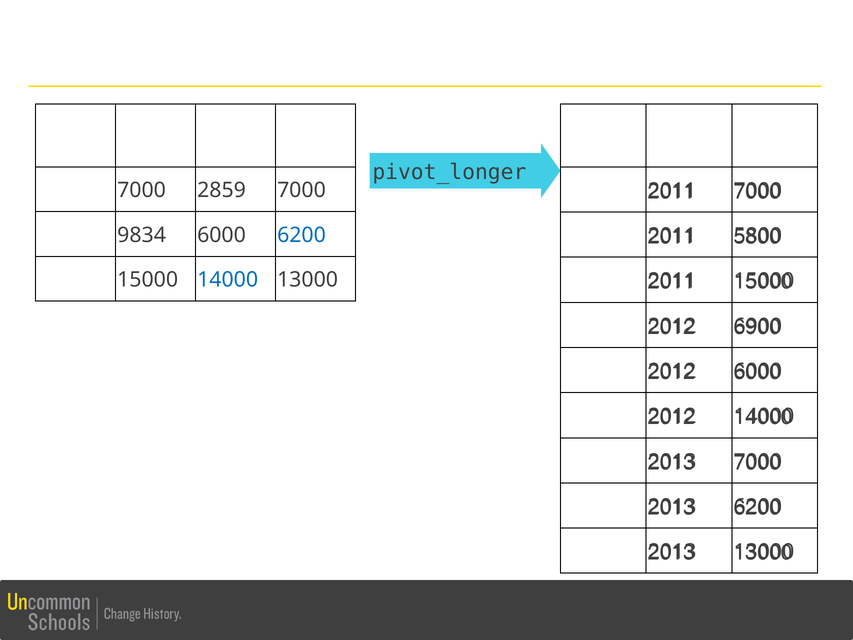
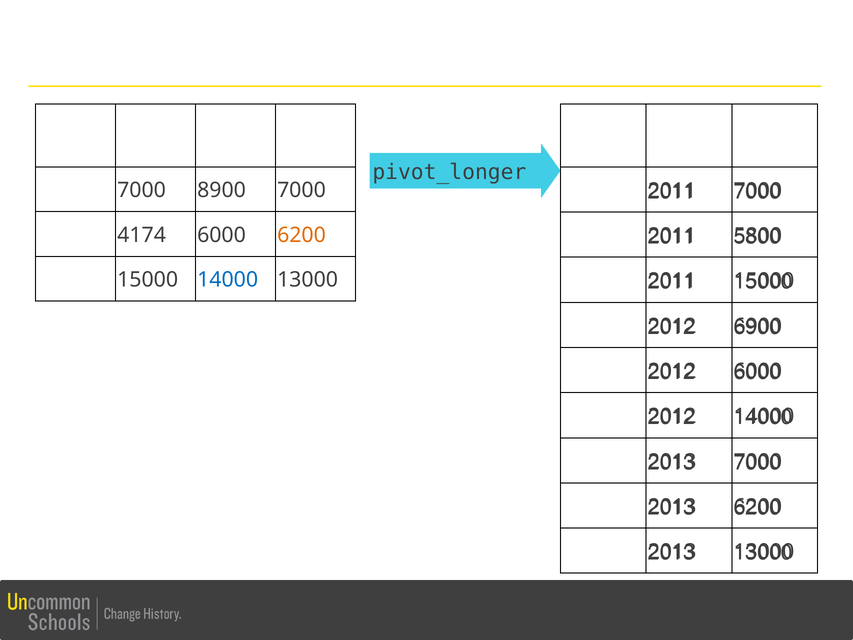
2859: 2859 -> 8900 (222, 190)
9834: 9834 -> 4174 (142, 235)
6200 colour: blue -> orange (302, 235)
